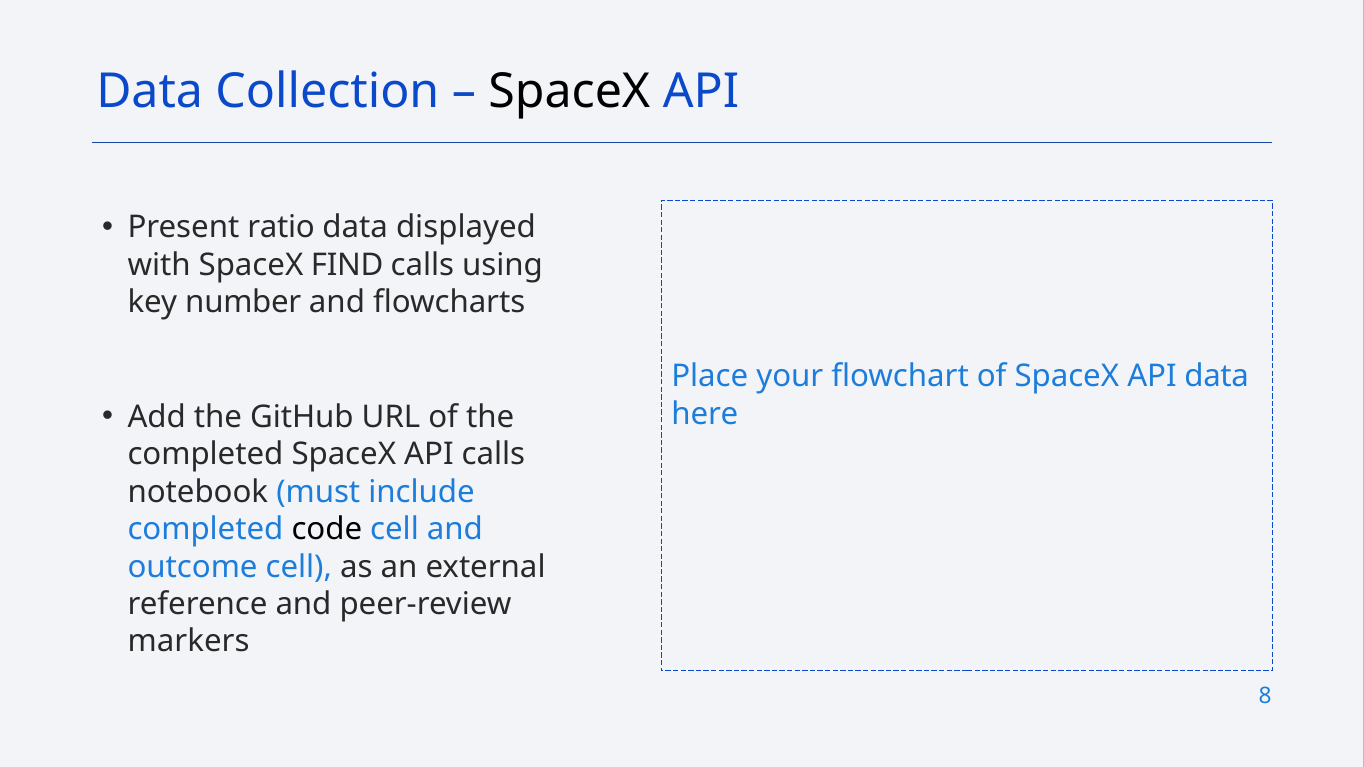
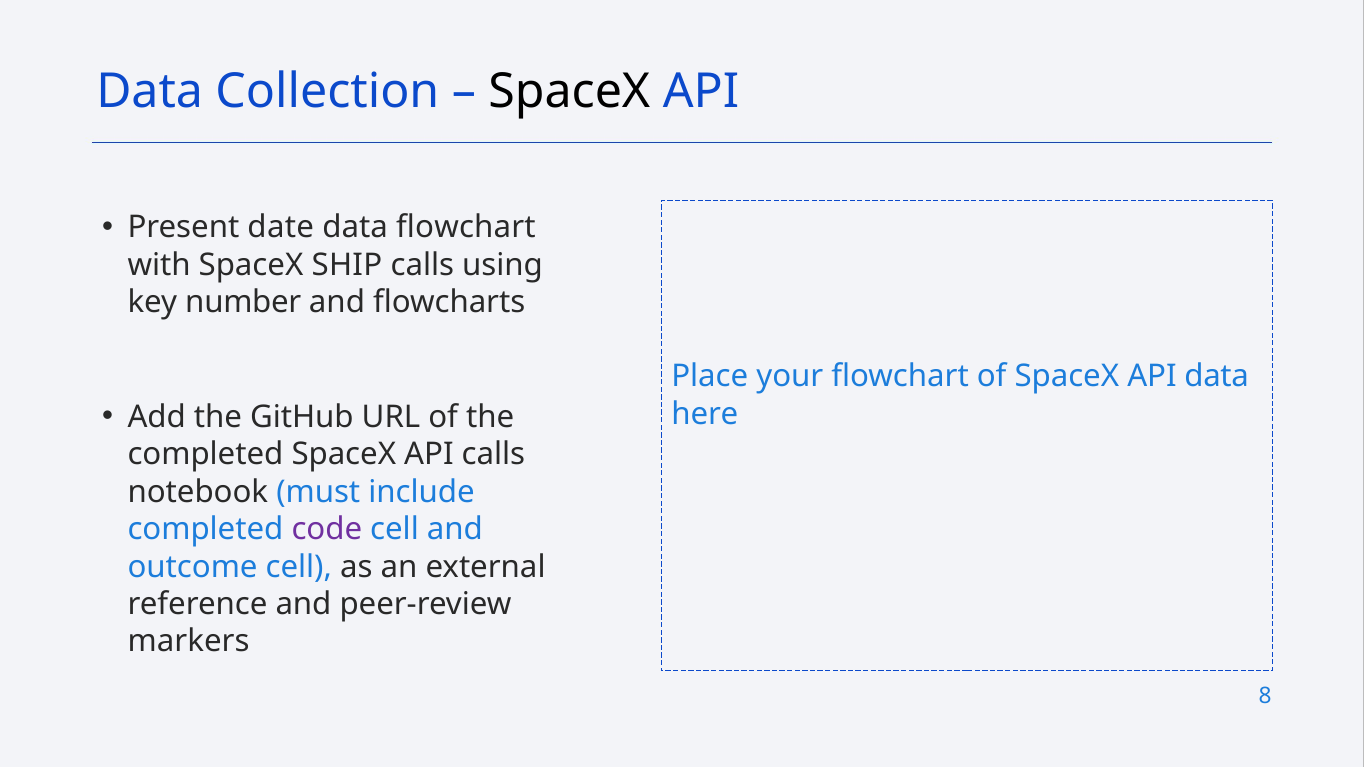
ratio: ratio -> date (281, 227)
data displayed: displayed -> flowchart (466, 227)
FIND: FIND -> SHIP (347, 265)
code colour: black -> purple (327, 529)
